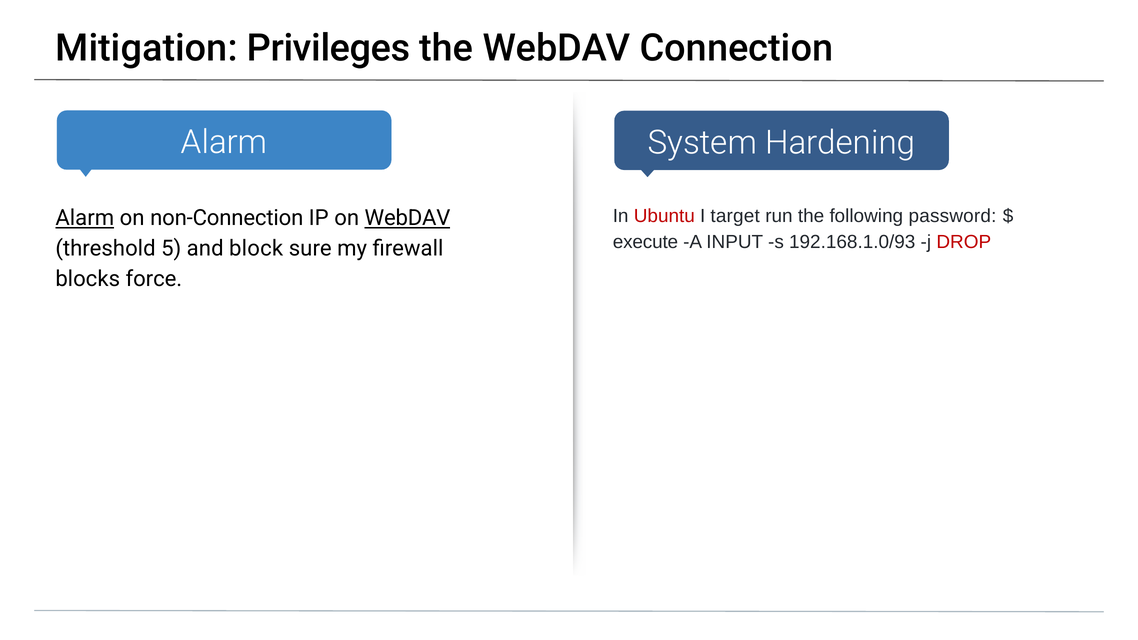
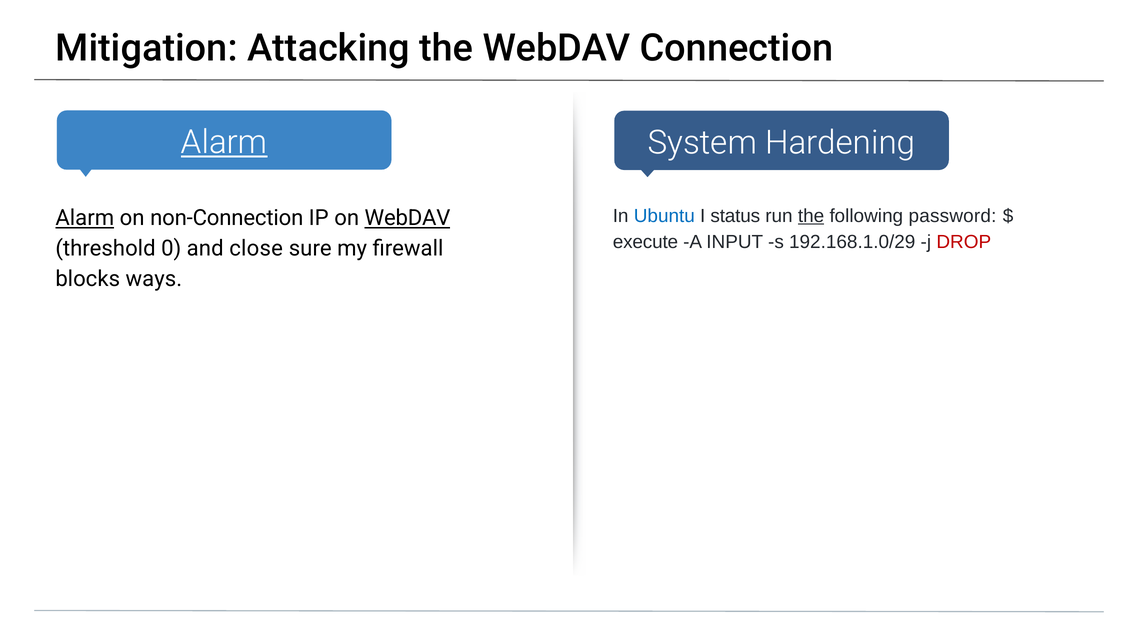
Privileges: Privileges -> Attacking (328, 48)
Alarm underline: none -> present (224, 142)
Ubuntu colour: red -> blue (664, 216)
target: target -> status (735, 216)
the underline: none -> present (811, 216)
192.168.1.0/93: 192.168.1.0/93 -> 192.168.1.0/29 (852, 242)
5: 5 -> 0 (171, 249)
block: block -> close (256, 249)
force: force -> ways (154, 279)
